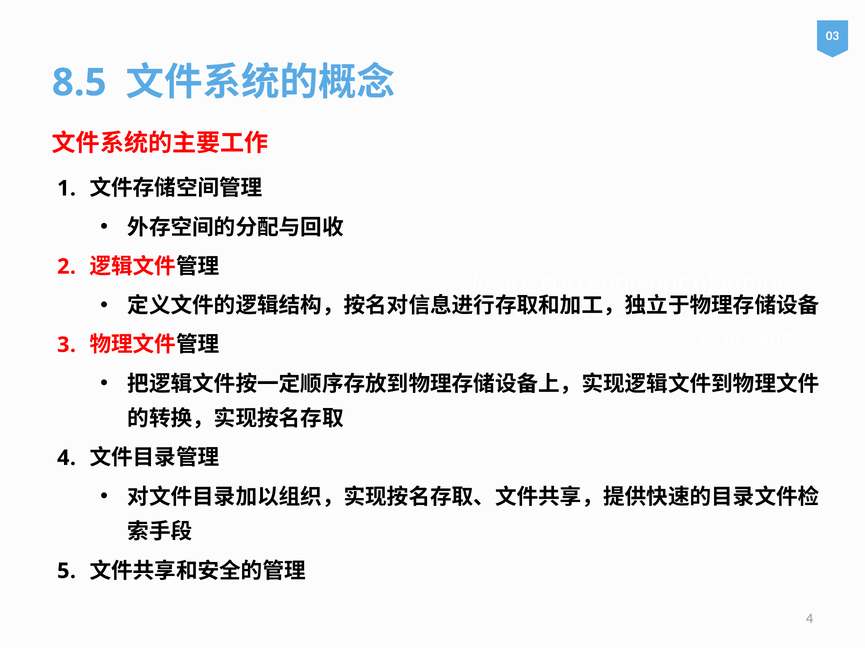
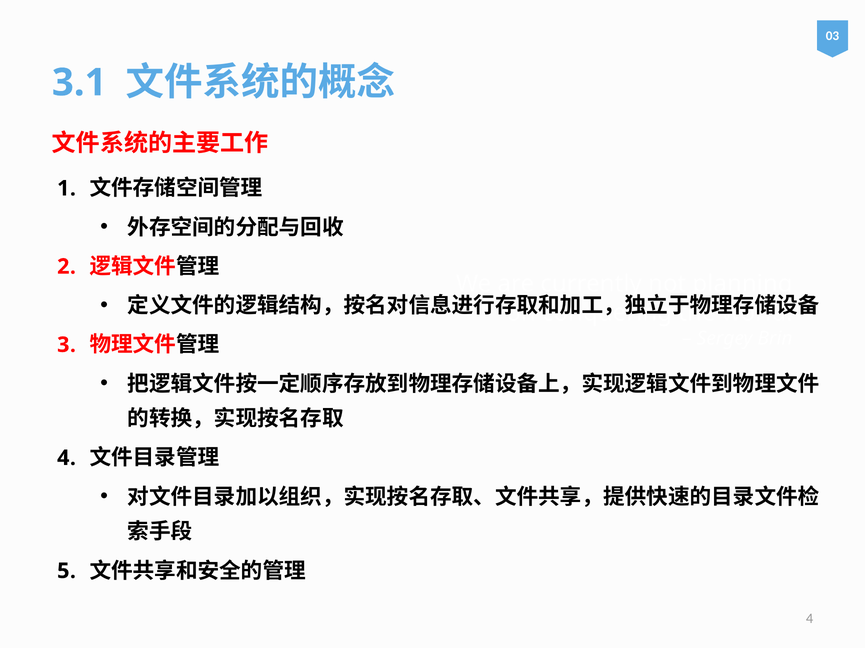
8.5: 8.5 -> 3.1 (79, 83)
